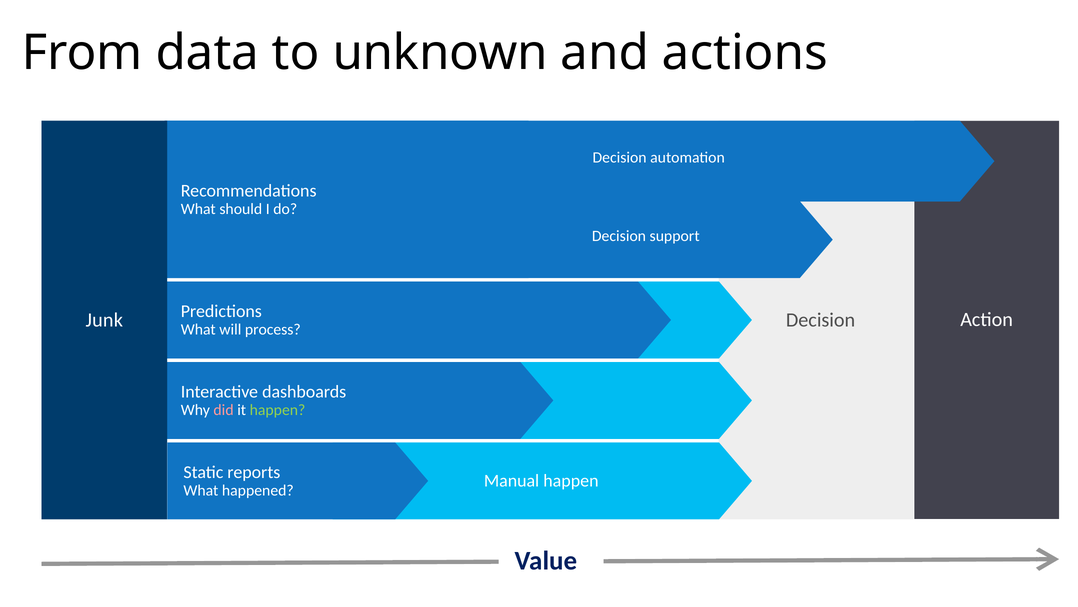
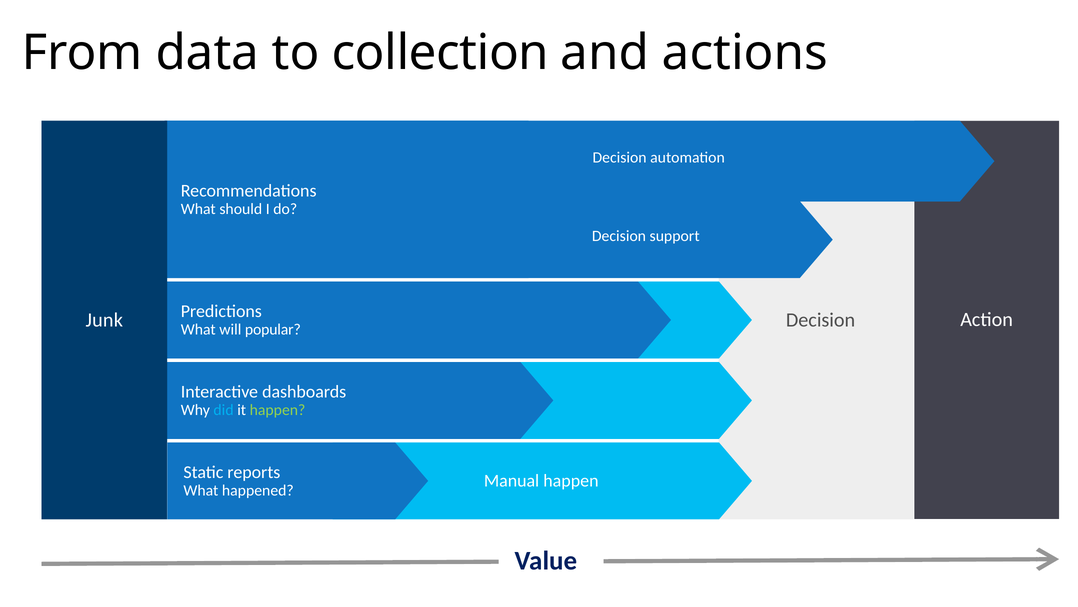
unknown: unknown -> collection (440, 53)
process: process -> popular (273, 329)
did colour: pink -> light blue (224, 410)
